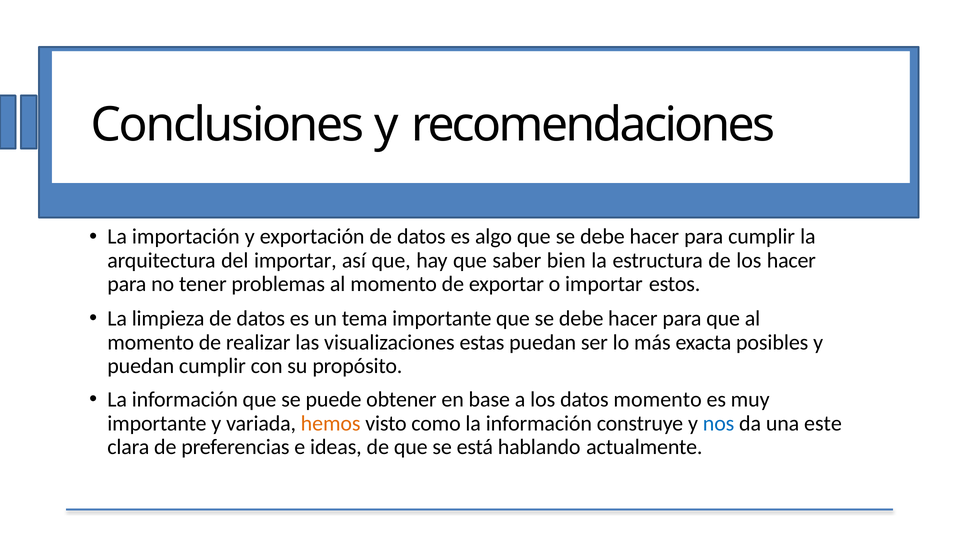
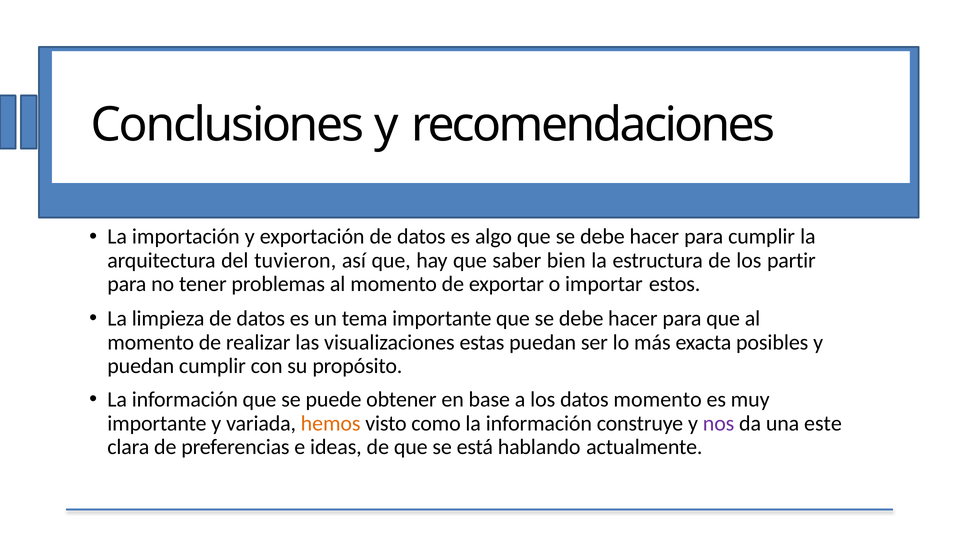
del importar: importar -> tuvieron (295, 261)
los hacer: hacer -> partir (791, 261)
nos colour: blue -> purple (719, 424)
